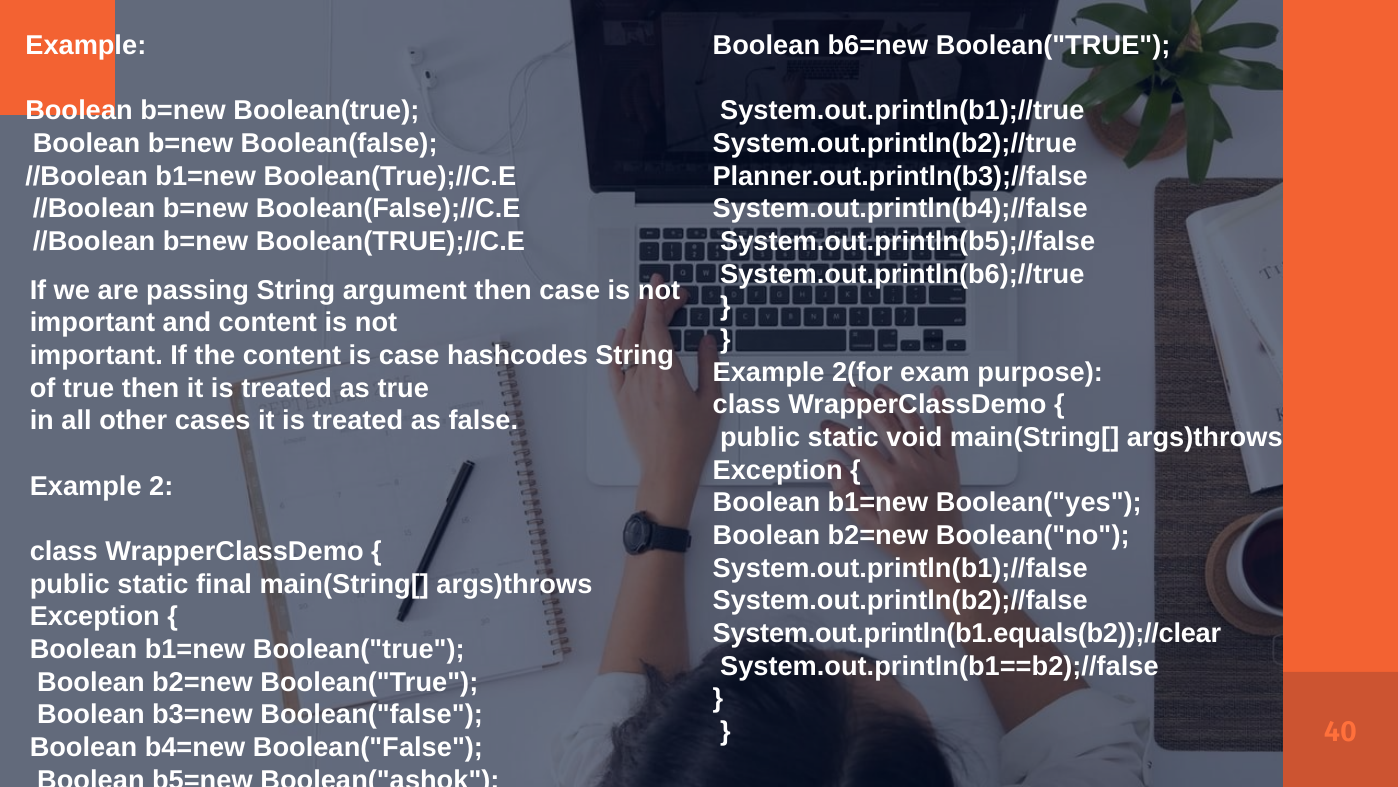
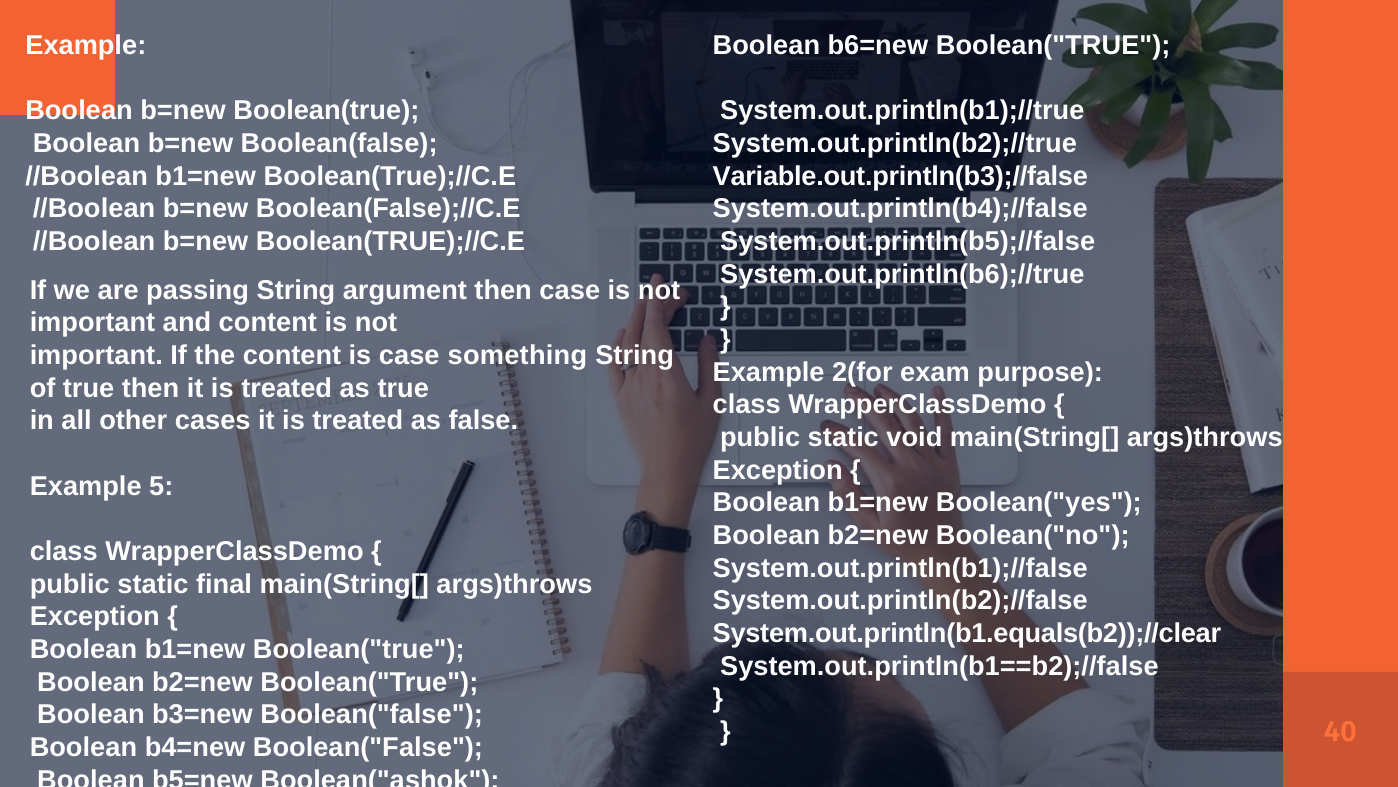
Planner.out.println(b3);//false: Planner.out.println(b3);//false -> Variable.out.println(b3);//false (900, 176)
hashcodes: hashcodes -> something (517, 355)
2: 2 -> 5 (161, 486)
